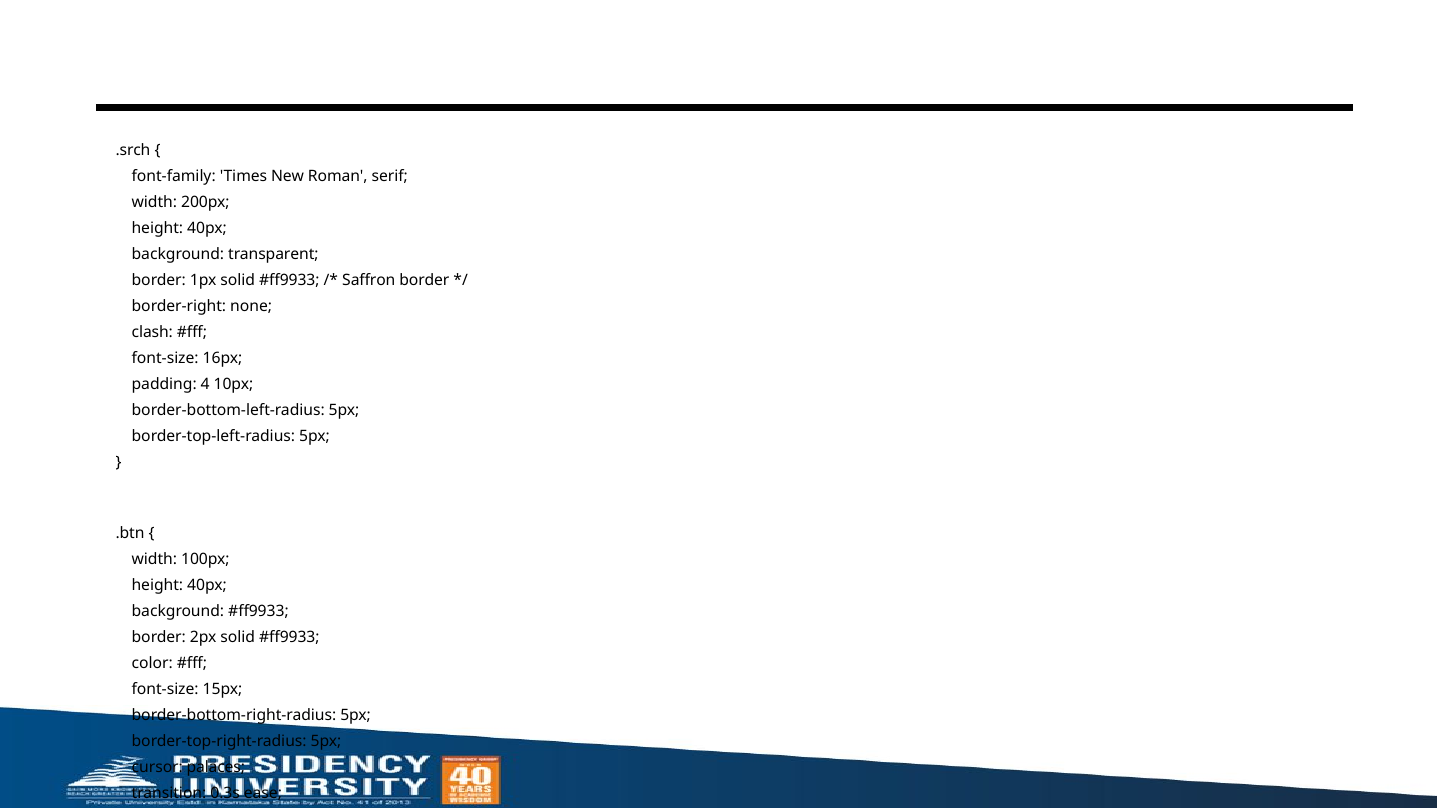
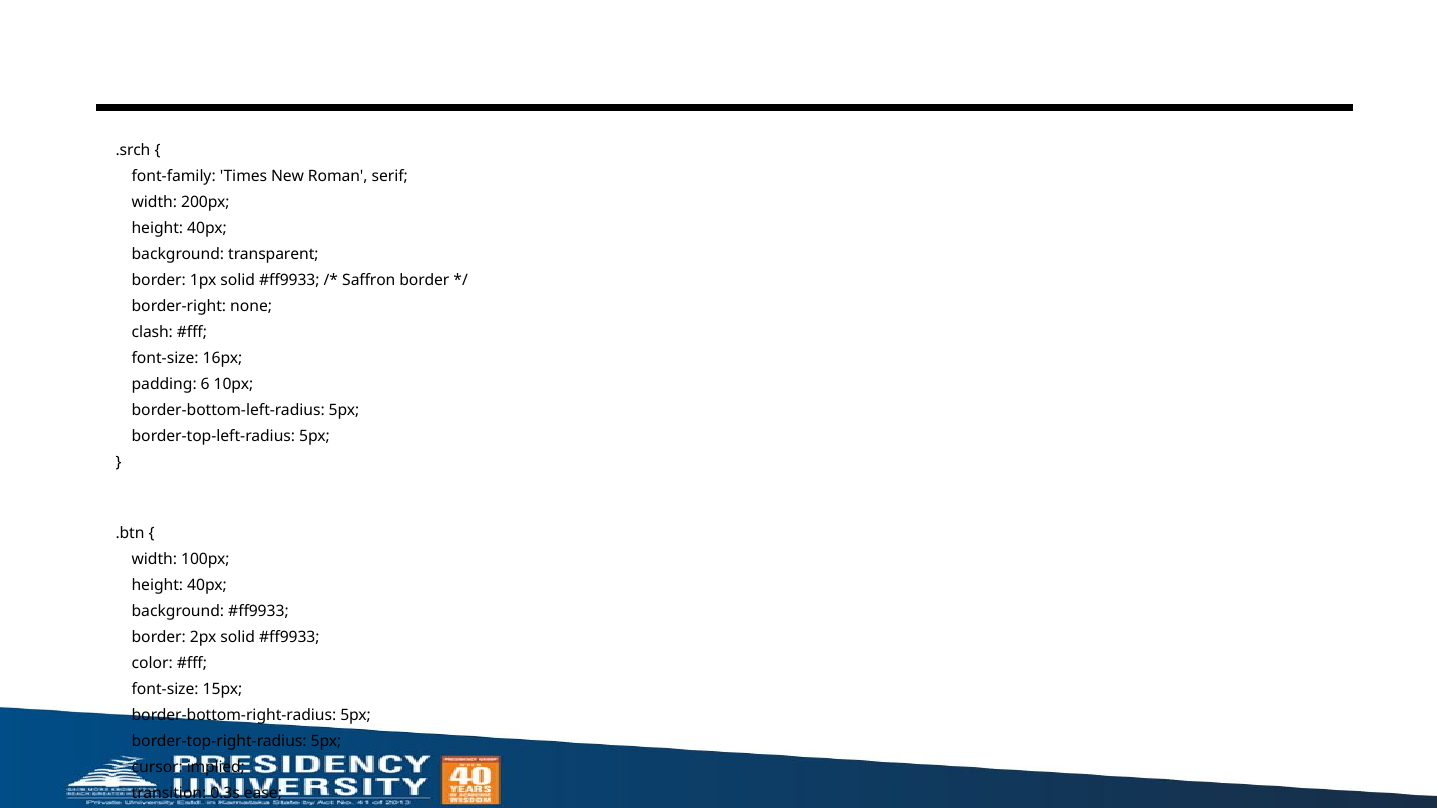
4: 4 -> 6 (205, 385)
palaces: palaces -> implied (216, 768)
